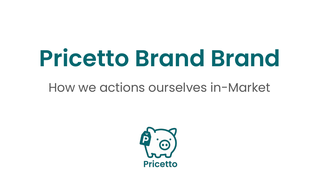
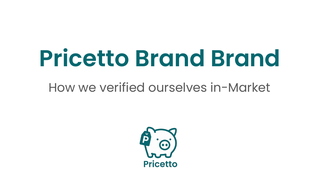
actions: actions -> verified (122, 88)
